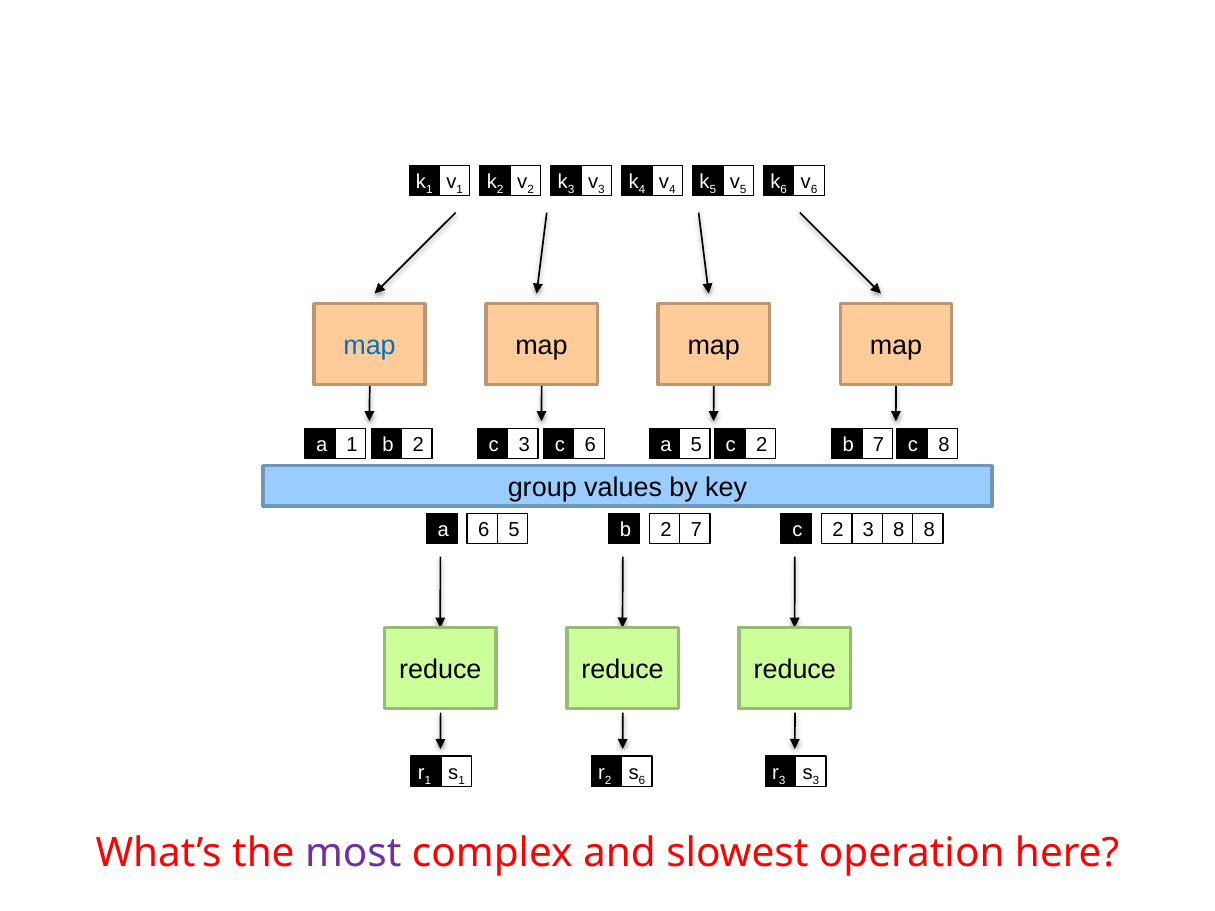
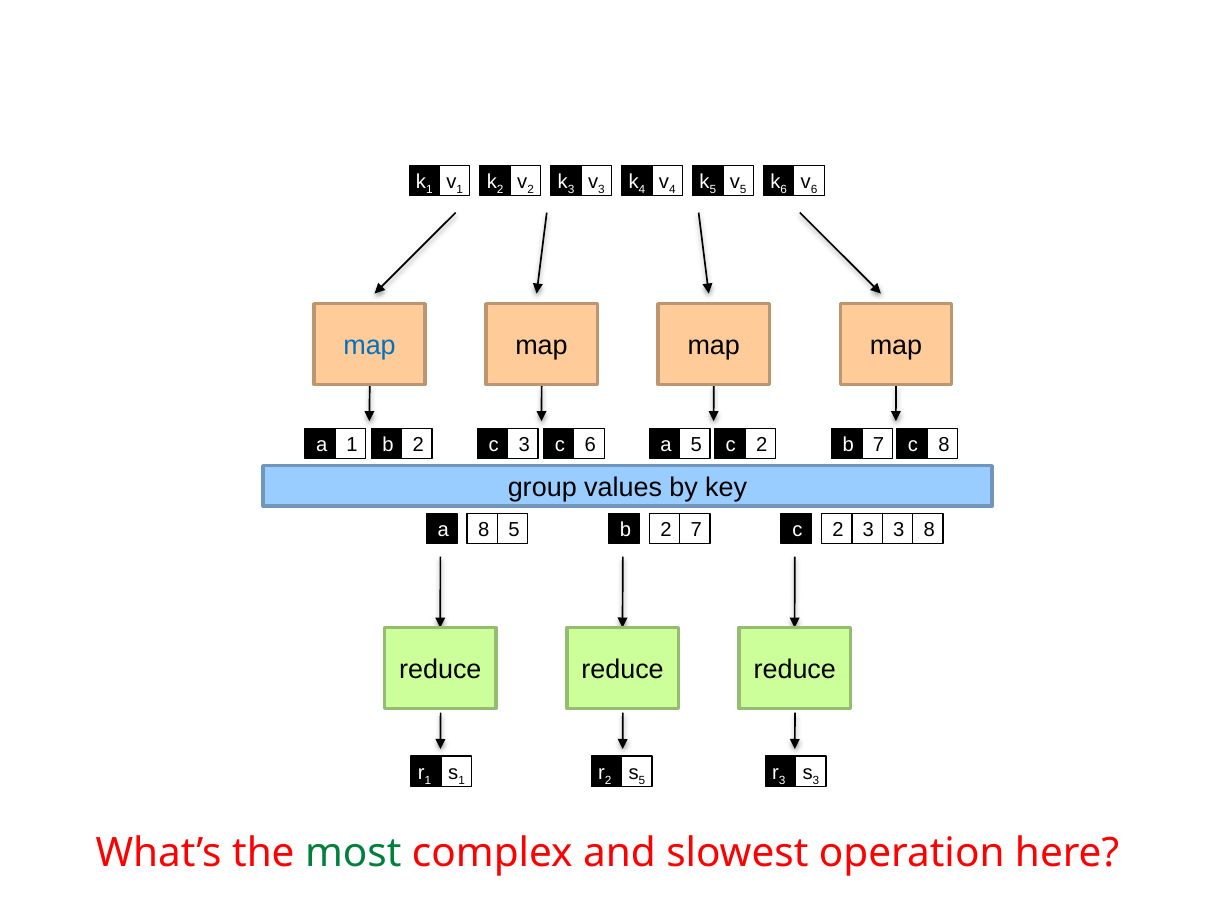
a 6: 6 -> 8 (484, 530)
3 8: 8 -> 3 (899, 530)
6: 6 -> 5 (642, 780)
most colour: purple -> green (353, 853)
